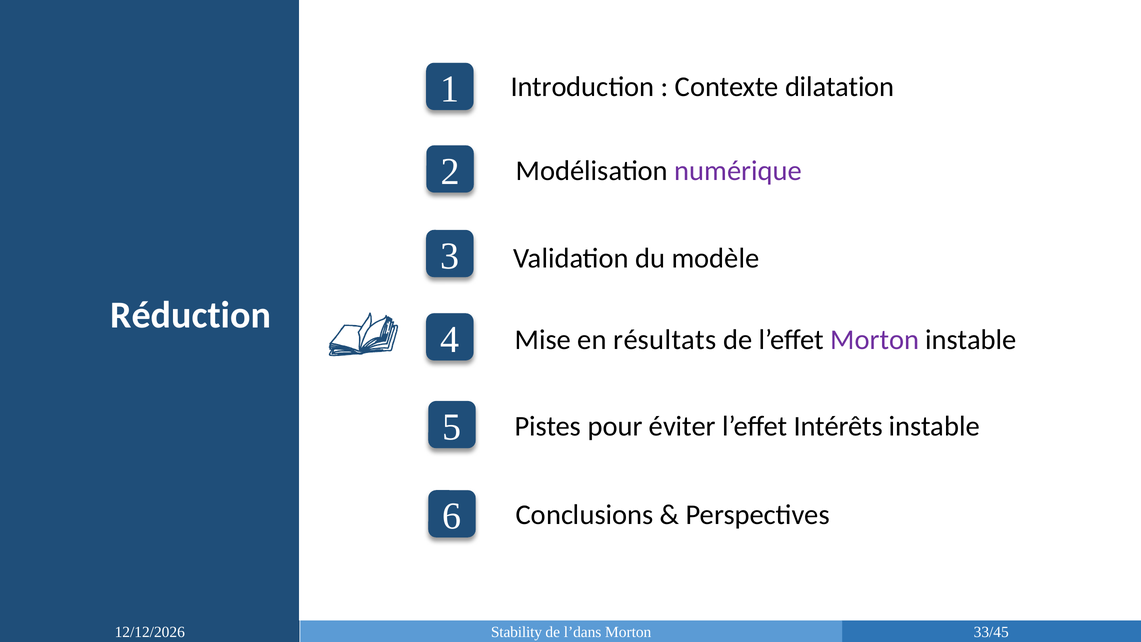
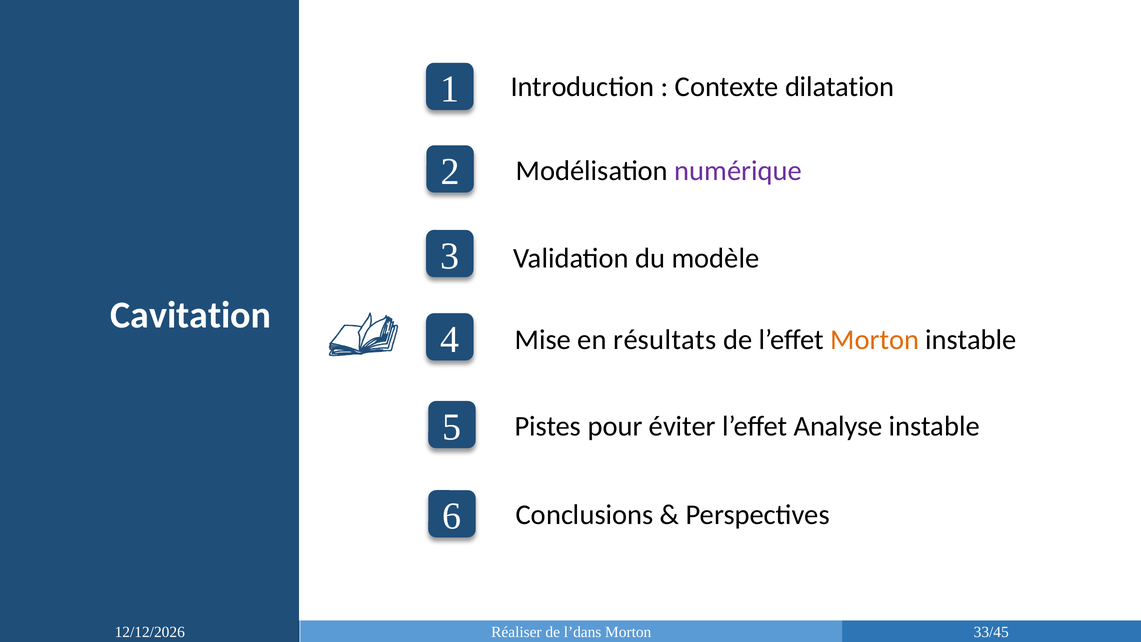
Réduction: Réduction -> Cavitation (191, 315)
Morton colour: purple -> orange (875, 340)
Intérêts: Intérêts -> Analyse (838, 426)
Stability: Stability -> Réaliser (516, 632)
